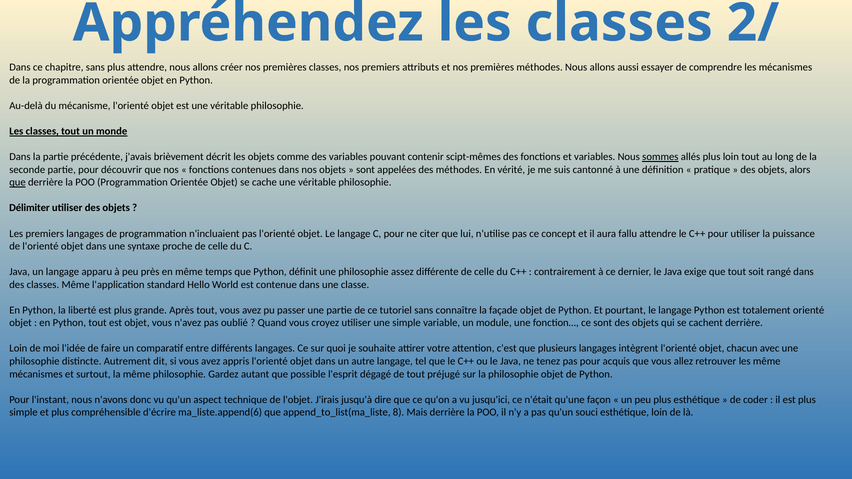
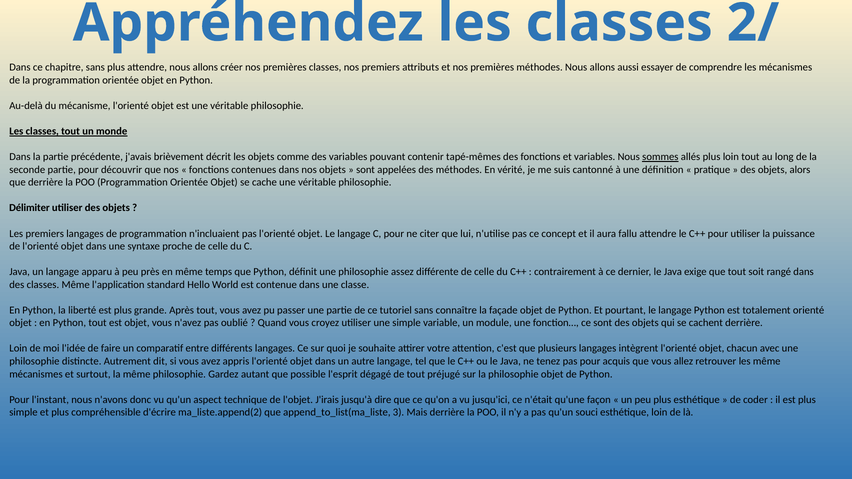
scipt-mêmes: scipt-mêmes -> tapé-mêmes (473, 157)
que underline: present -> none (18, 183)
ma_liste.append(6: ma_liste.append(6 -> ma_liste.append(2 (220, 413)
8: 8 -> 3 (399, 413)
